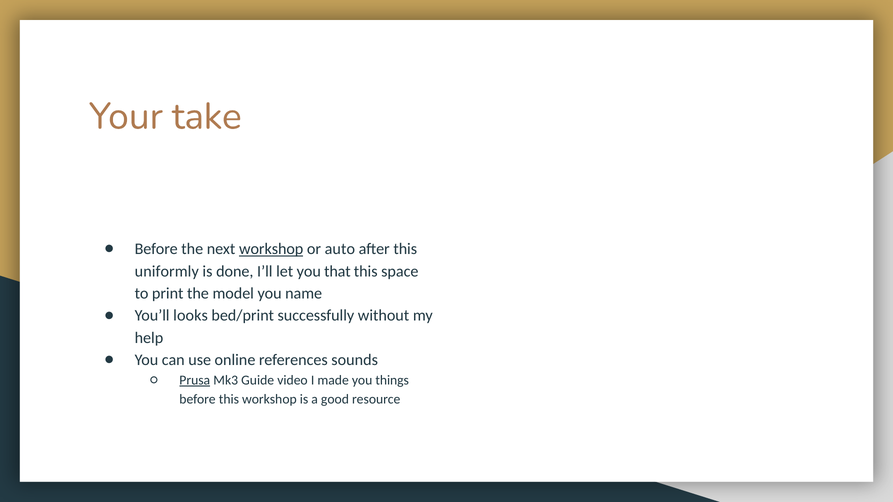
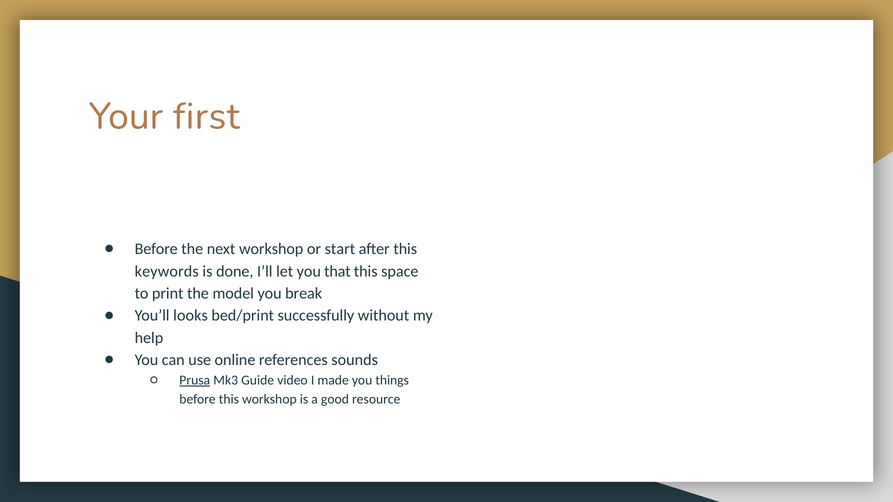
take: take -> first (206, 116)
workshop underline: present -> none (271, 249)
auto: auto -> start (340, 249)
uniformly: uniformly -> keywords (167, 271)
name: name -> break (304, 294)
